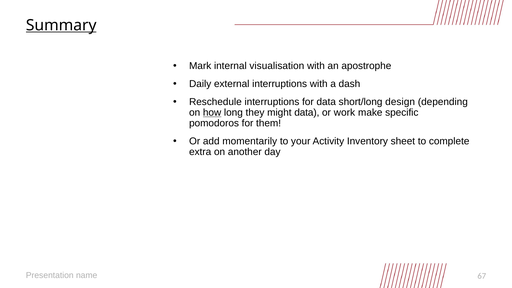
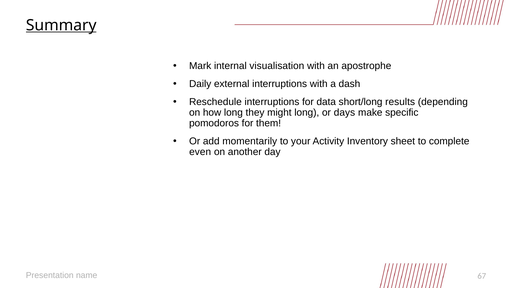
design: design -> results (400, 102)
how underline: present -> none (212, 113)
might data: data -> long (307, 113)
work: work -> days (344, 113)
extra: extra -> even (200, 152)
